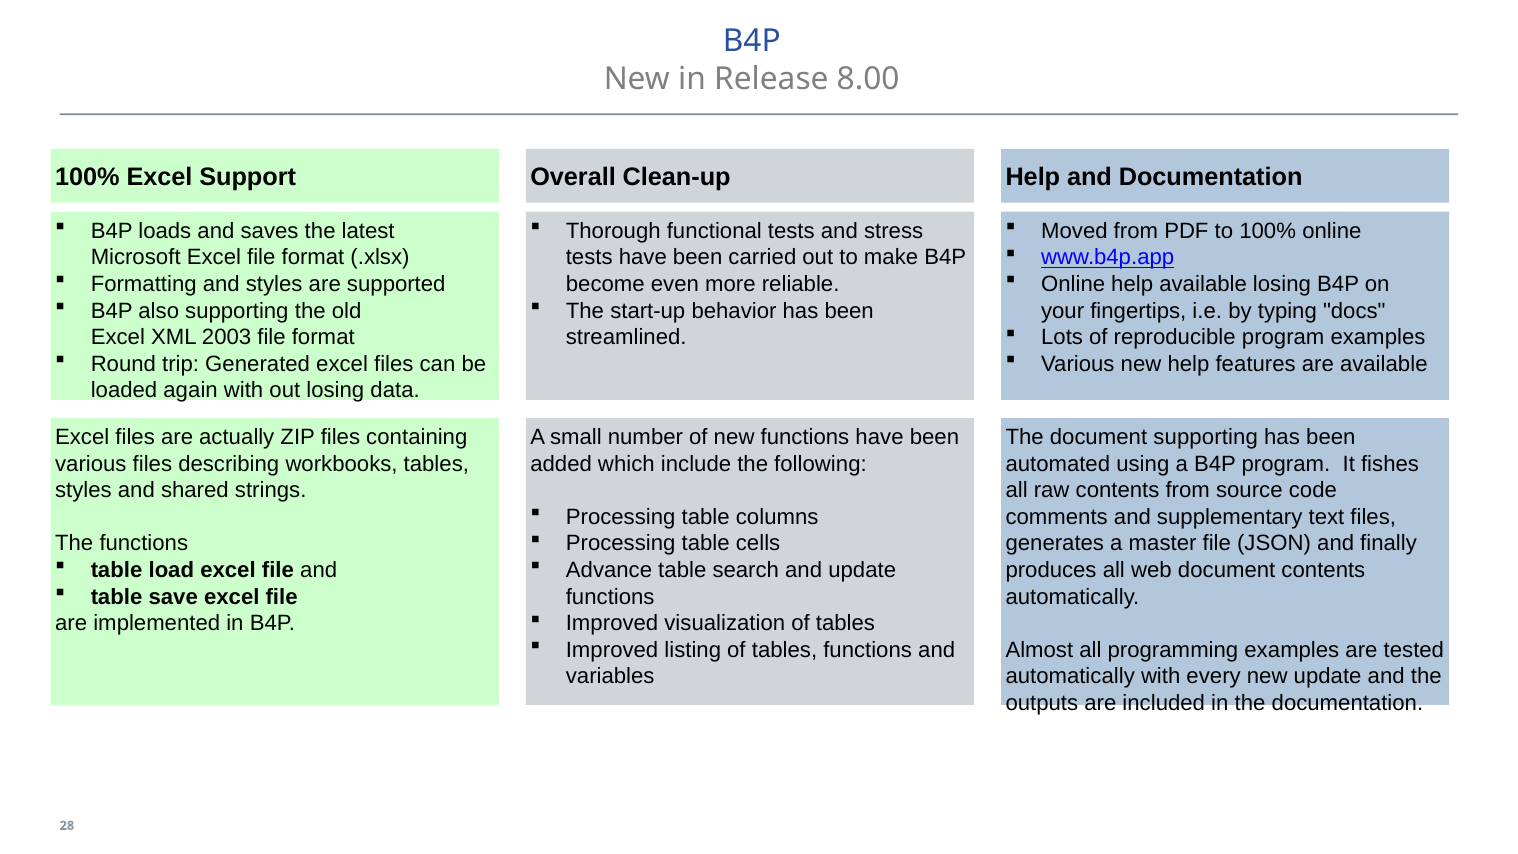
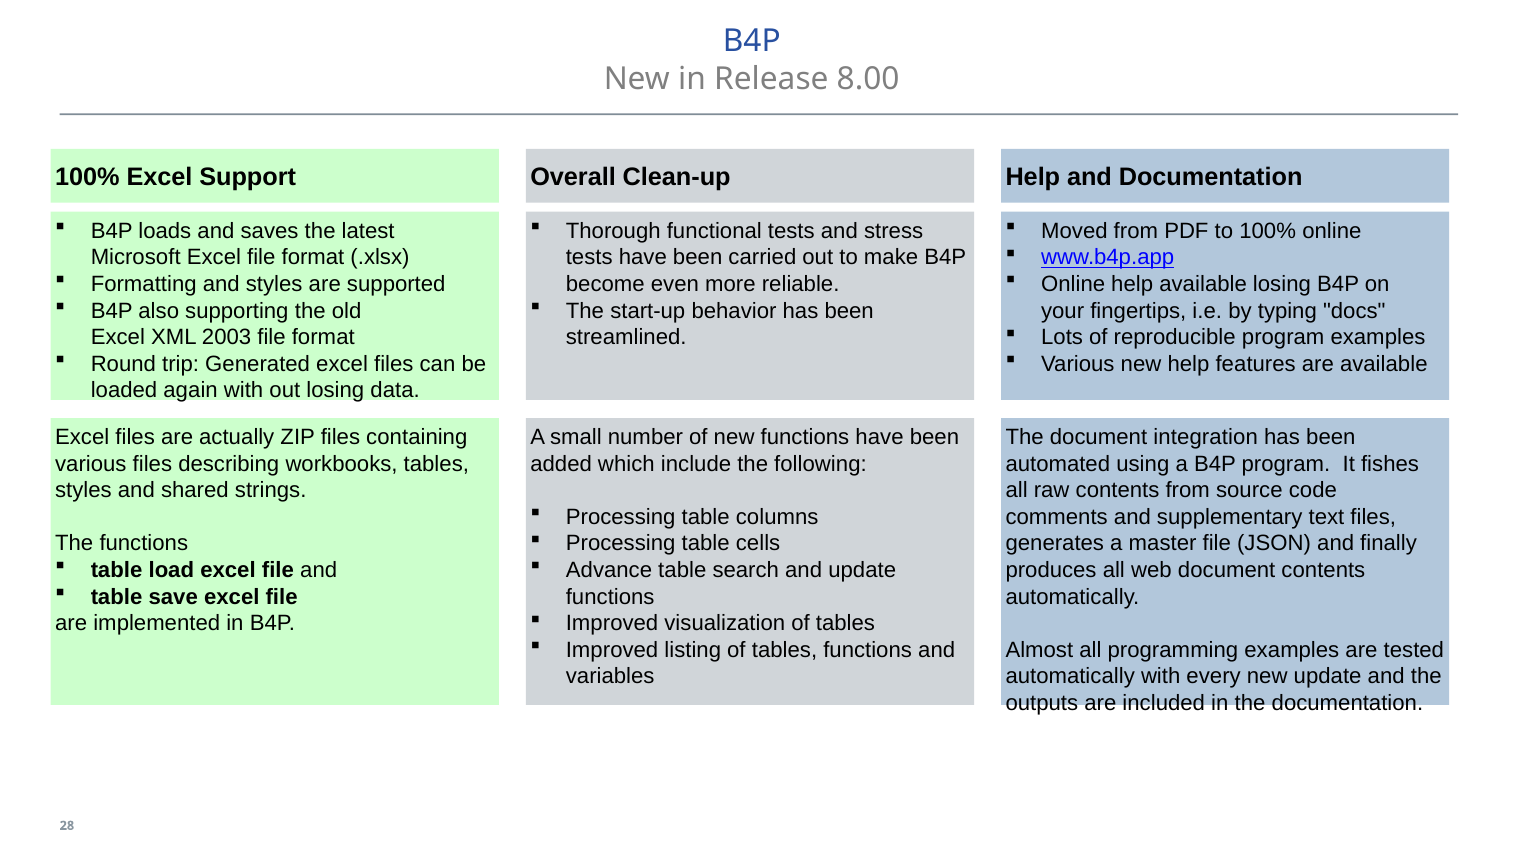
document supporting: supporting -> integration (1206, 437)
